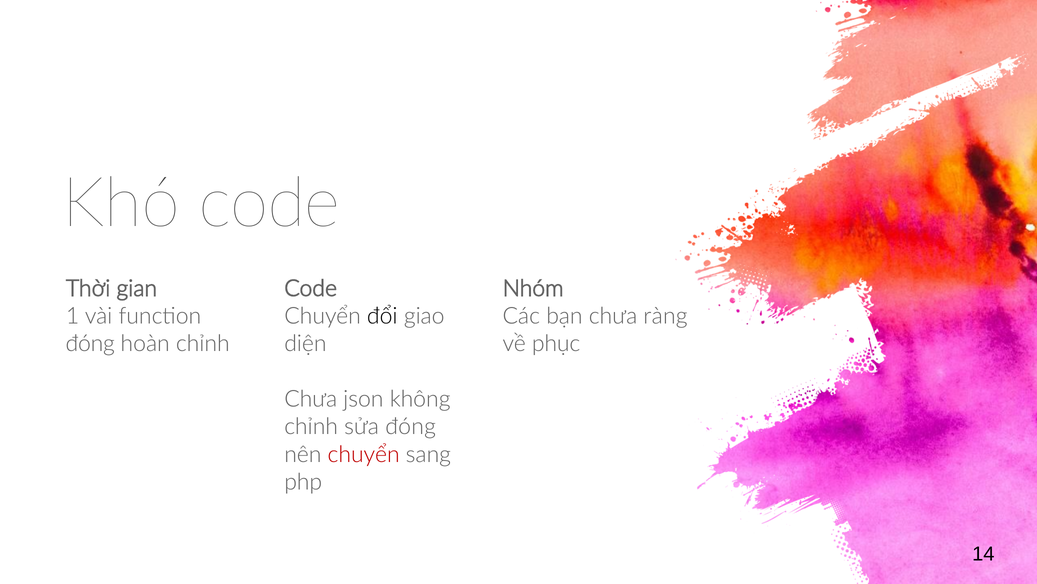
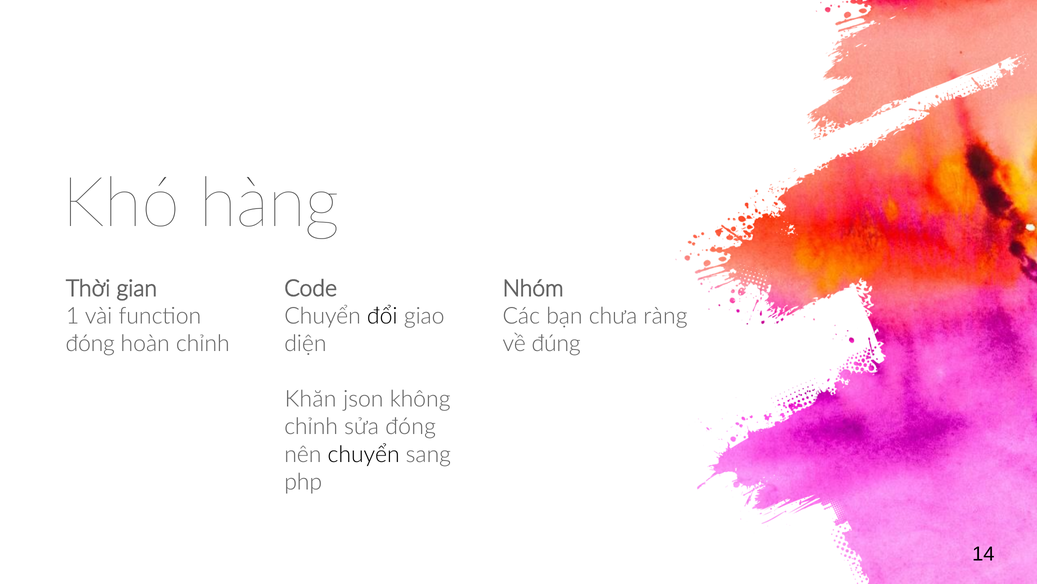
Khó code: code -> hàng (269, 203)
phục: phục -> đúng (556, 343)
Chưa: Chưa -> Khăn (311, 399)
chuyển colour: red -> black (364, 454)
